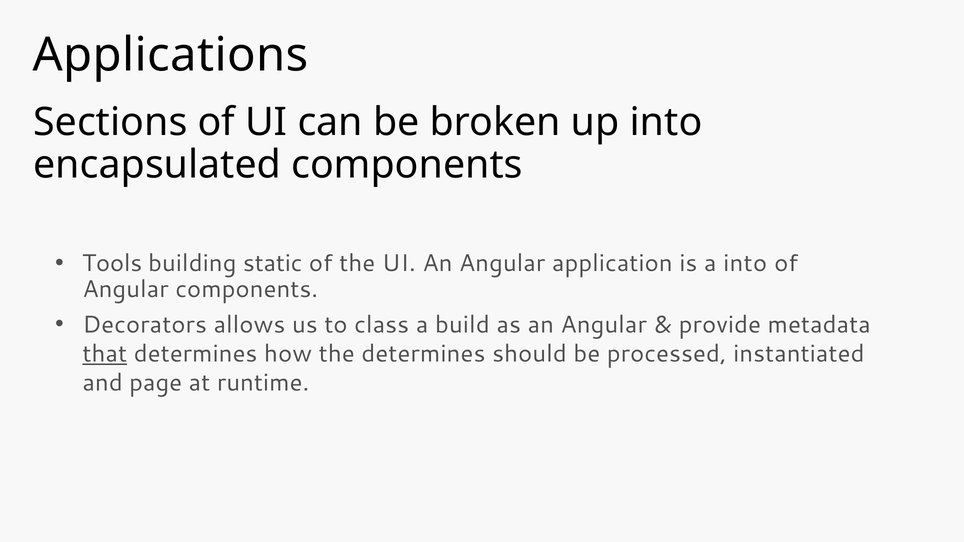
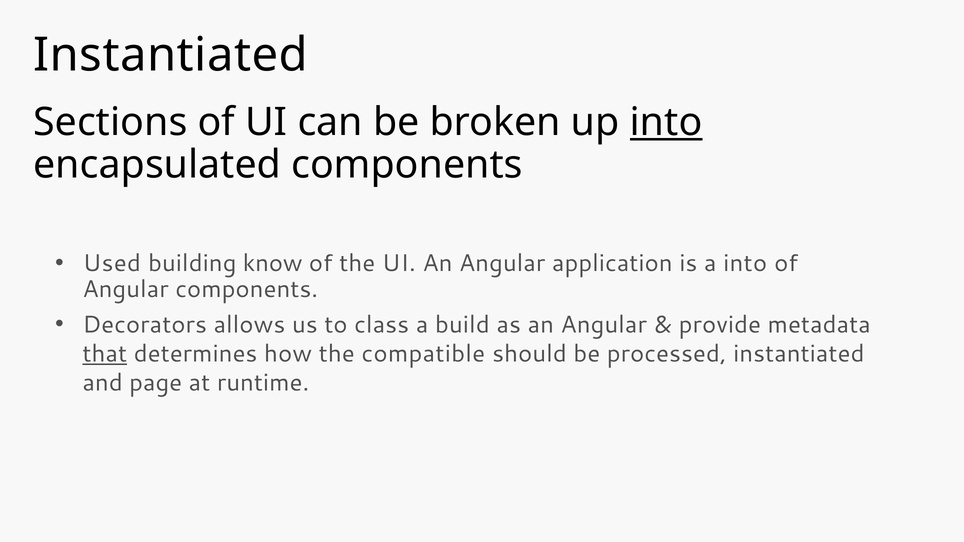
Applications: Applications -> Instantiated (171, 55)
into underline: none -> present (666, 122)
Tools: Tools -> Used (112, 264)
static: static -> know (273, 264)
the determines: determines -> compatible (423, 354)
